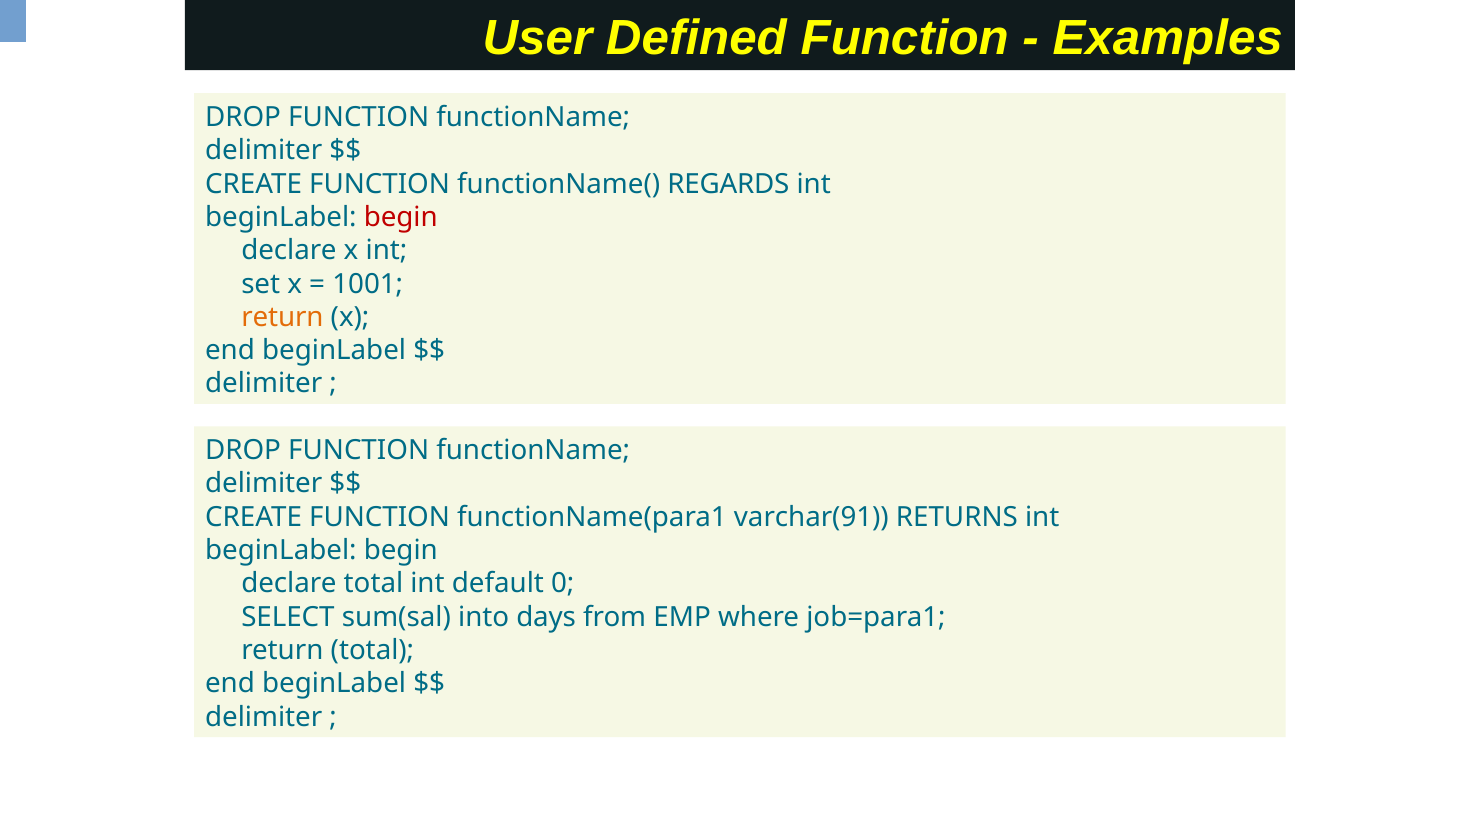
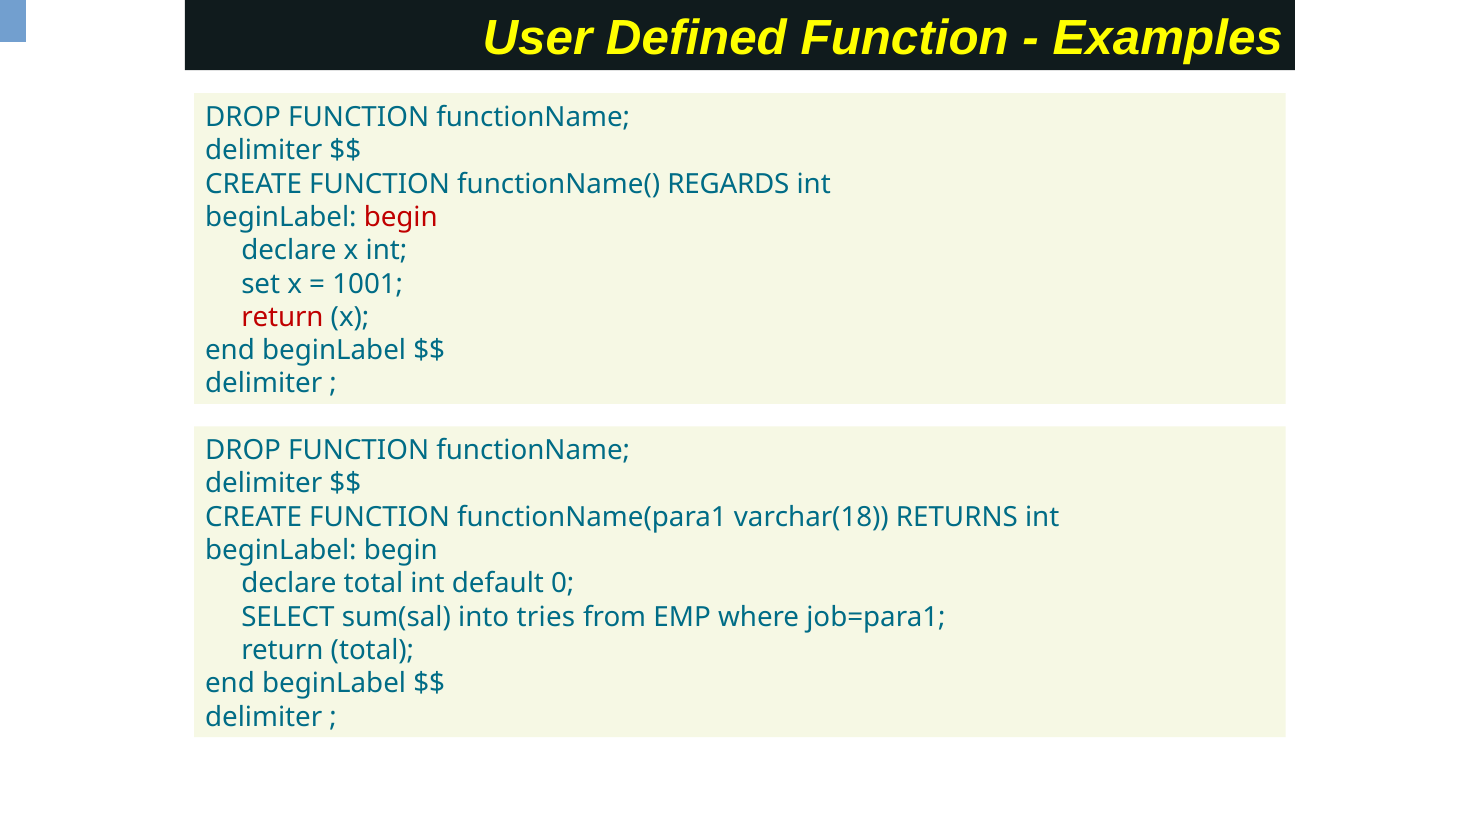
return colour: orange -> red (282, 317)
varchar(91: varchar(91 -> varchar(18 (811, 517)
days: days -> tries (546, 617)
